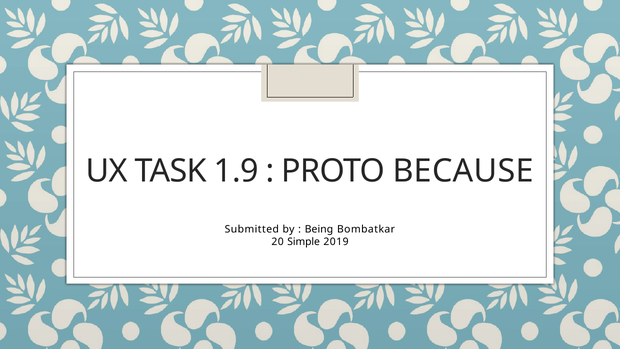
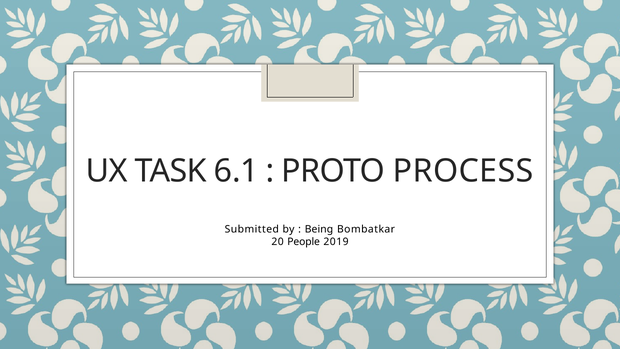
1.9: 1.9 -> 6.1 (236, 171)
BECAUSE: BECAUSE -> PROCESS (463, 171)
Simple: Simple -> People (304, 242)
